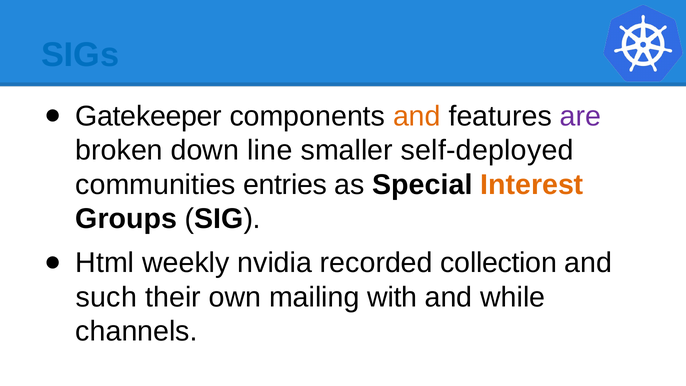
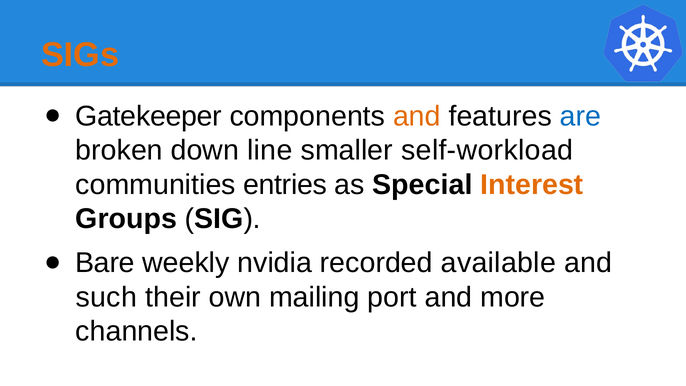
SIGs colour: blue -> orange (80, 55)
are colour: purple -> blue (580, 116)
self-deployed: self-deployed -> self-workload (487, 150)
Html: Html -> Bare (105, 263)
collection: collection -> available (498, 263)
with: with -> port (392, 297)
while: while -> more (513, 297)
